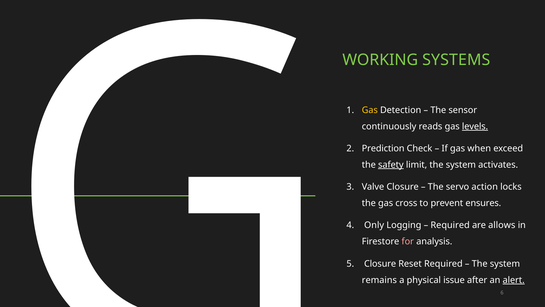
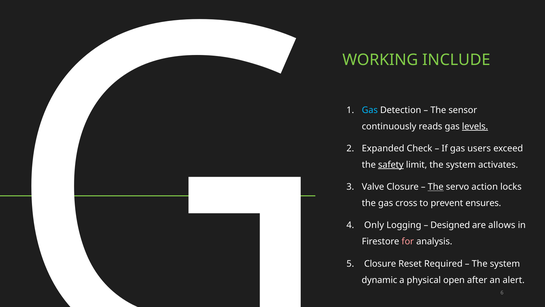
SYSTEMS: SYSTEMS -> INCLUDE (456, 60)
Gas colour: yellow -> light blue (370, 110)
Prediction: Prediction -> Expanded (383, 148)
when: when -> users (479, 148)
The underline: none -> present (436, 187)
Required: Required -> Designed (450, 225)
remains: remains -> dynamic (379, 280)
issue: issue -> open (454, 280)
alert underline: present -> none (514, 280)
